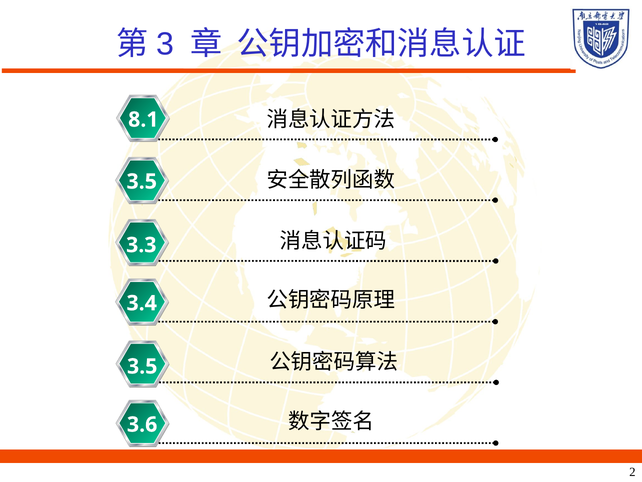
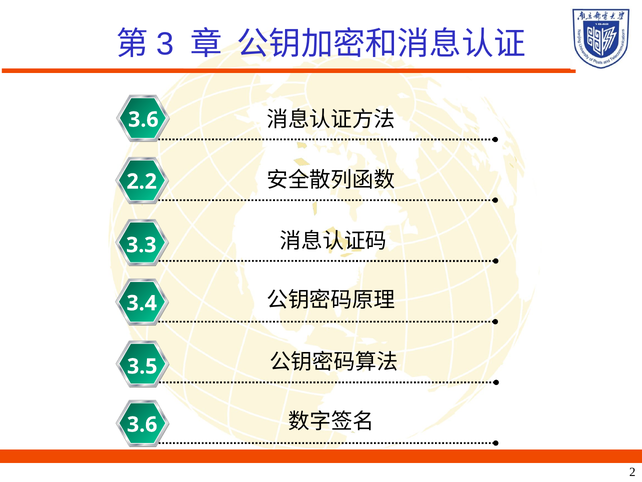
8.1: 8.1 -> 3.6 (143, 119)
3.5: 3.5 -> 2.2 (142, 181)
